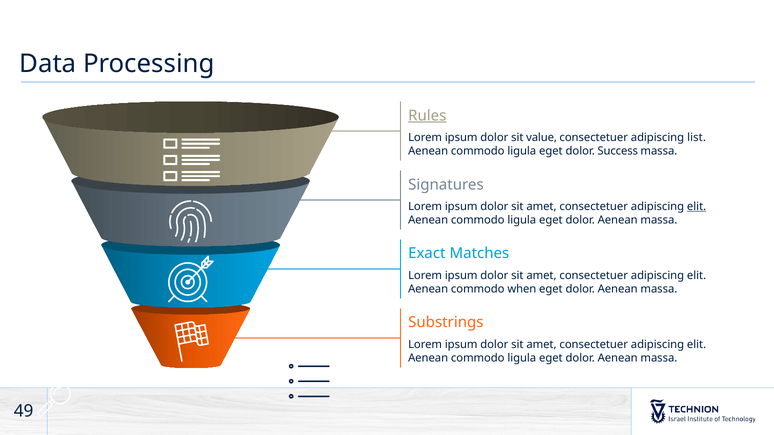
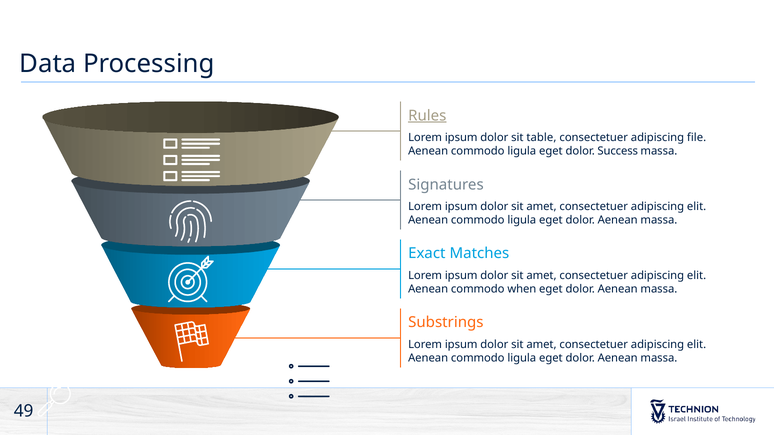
value: value -> table (541, 138)
list: list -> file (697, 138)
elit underline: present -> none (697, 207)
